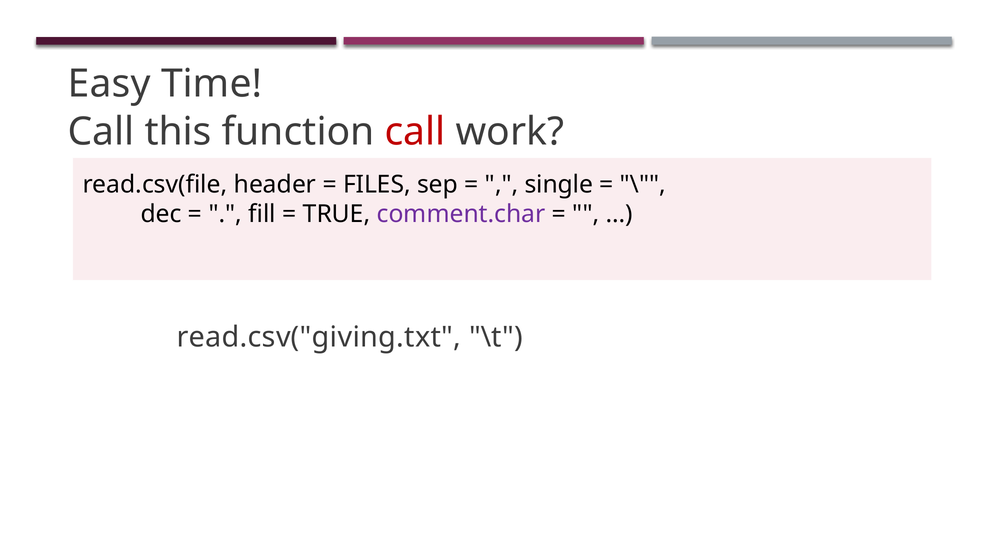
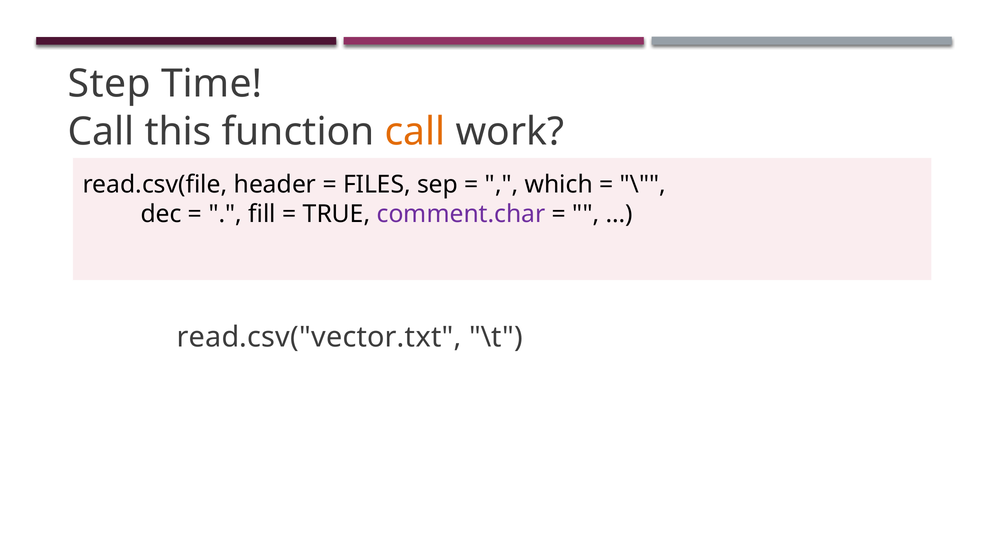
Easy: Easy -> Step (109, 84)
call colour: red -> orange (415, 132)
single: single -> which (559, 184)
read.csv("giving.txt: read.csv("giving.txt -> read.csv("vector.txt (319, 337)
